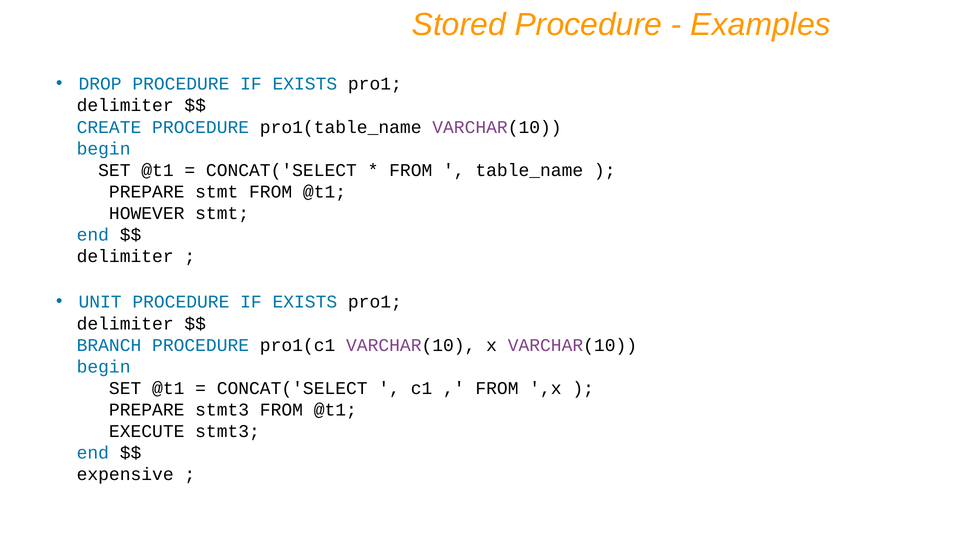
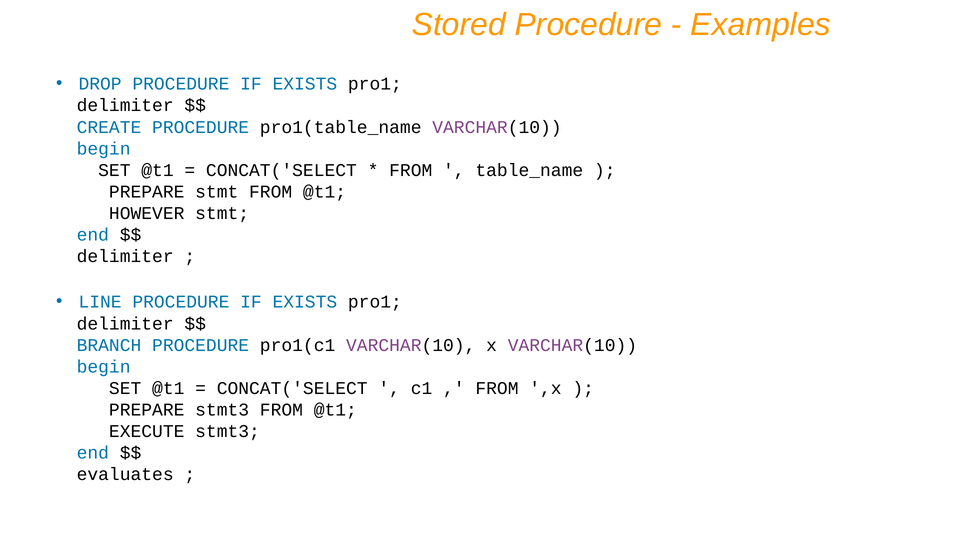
UNIT: UNIT -> LINE (100, 302)
expensive: expensive -> evaluates (125, 474)
